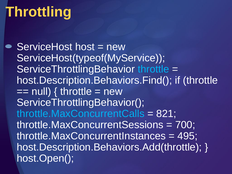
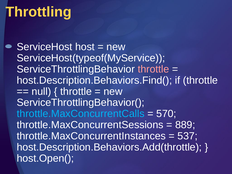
throttle colour: light blue -> pink (153, 69)
821: 821 -> 570 (166, 114)
700: 700 -> 889 (185, 125)
495: 495 -> 537 (188, 136)
